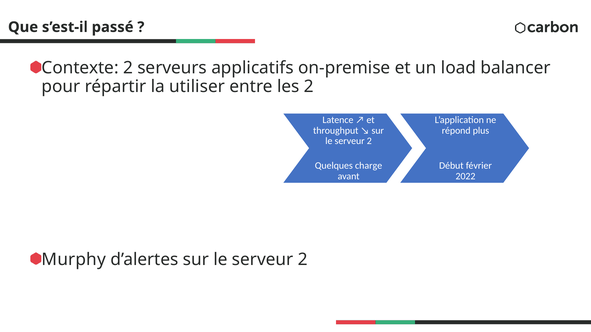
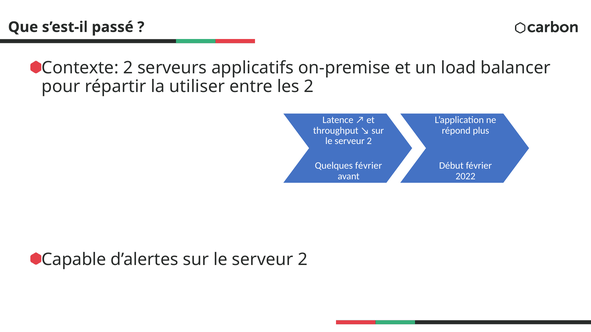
Quelques charge: charge -> février (369, 166)
Murphy: Murphy -> Capable (74, 260)
